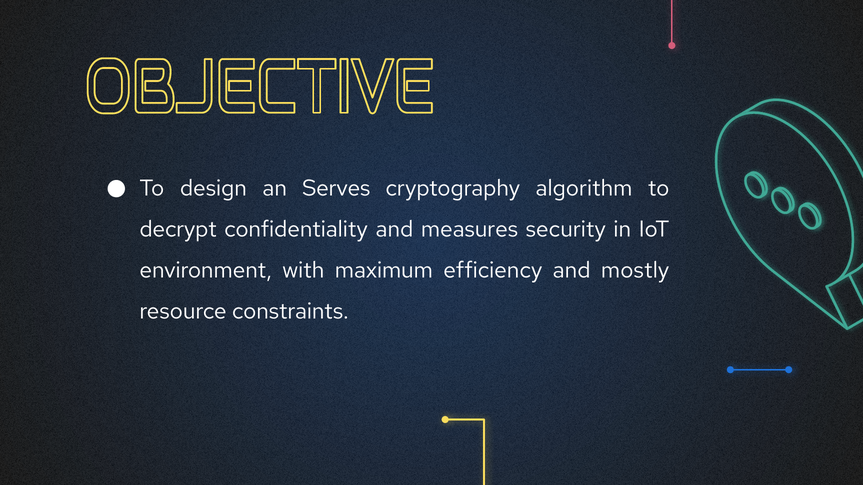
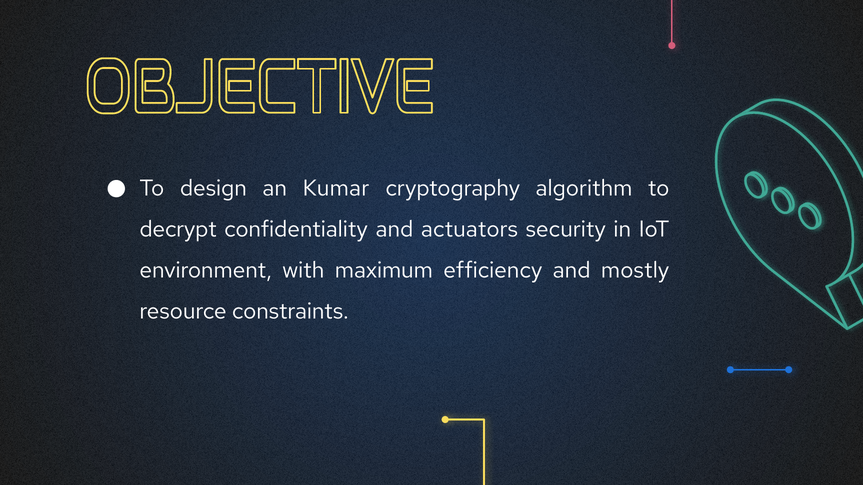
Serves: Serves -> Kumar (336, 188)
measures: measures -> actuators (469, 229)
